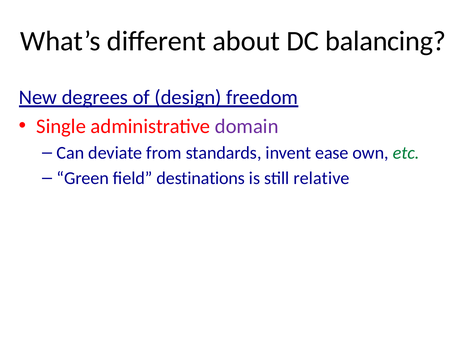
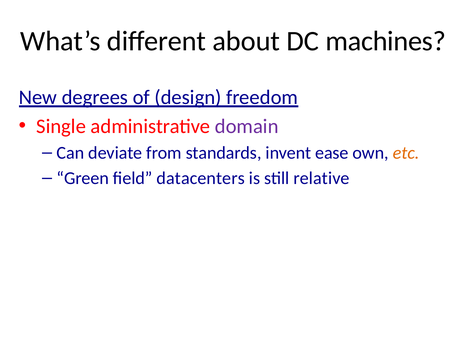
balancing: balancing -> machines (386, 41)
etc colour: green -> orange (406, 153)
destinations: destinations -> datacenters (201, 178)
